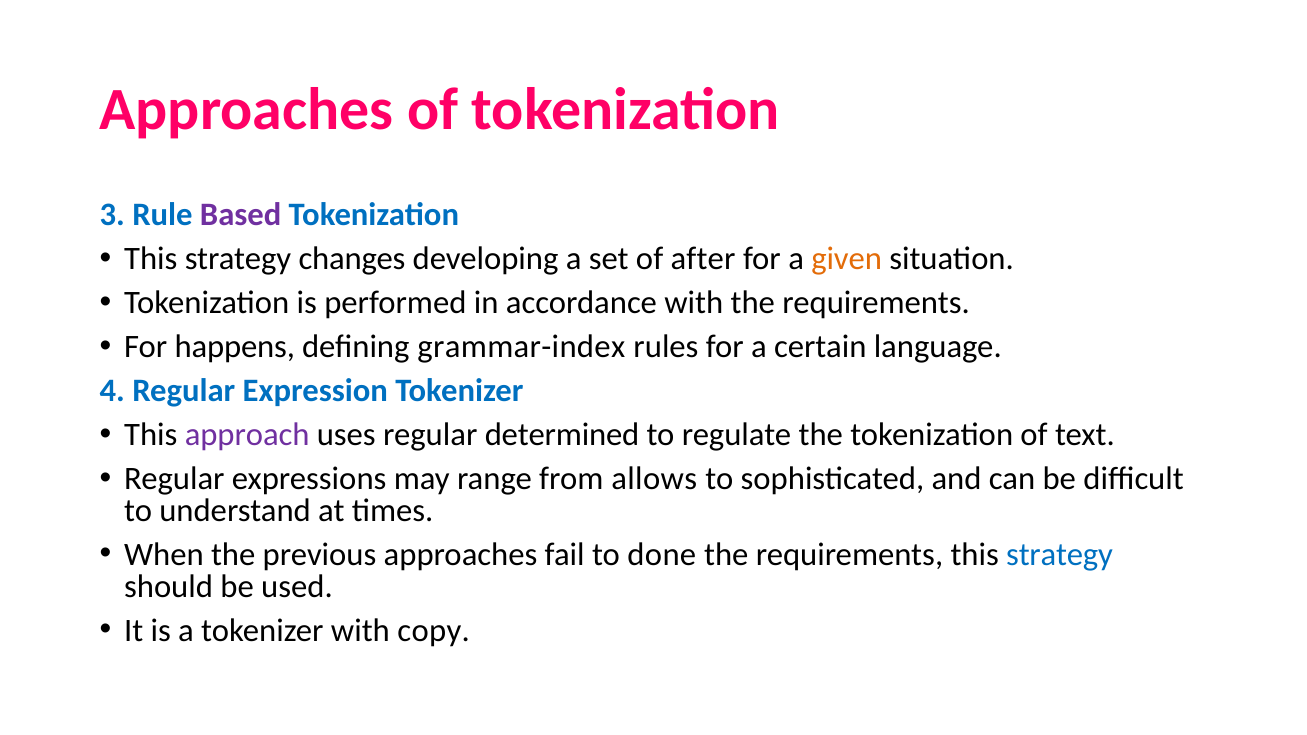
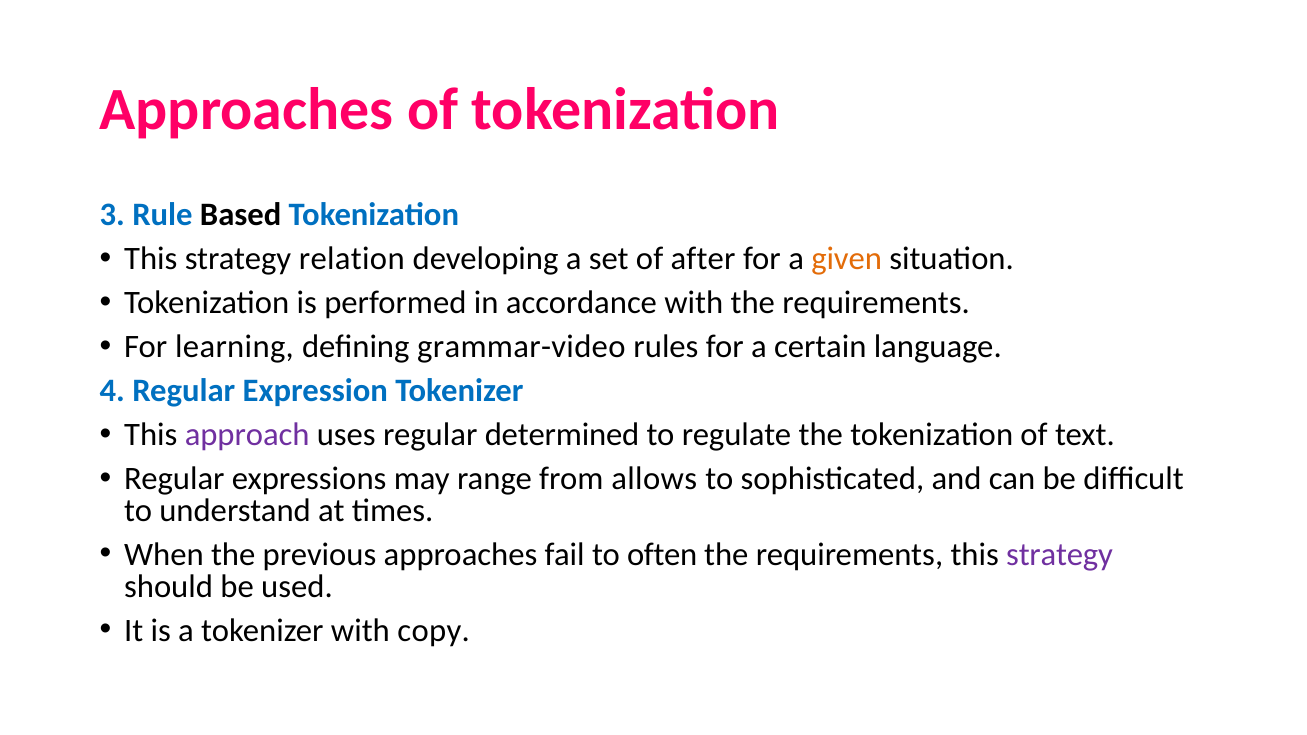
Based colour: purple -> black (241, 215)
changes: changes -> relation (352, 259)
happens: happens -> learning (235, 347)
grammar-index: grammar-index -> grammar-video (521, 347)
done: done -> often (662, 555)
strategy colour: blue -> purple (1059, 555)
